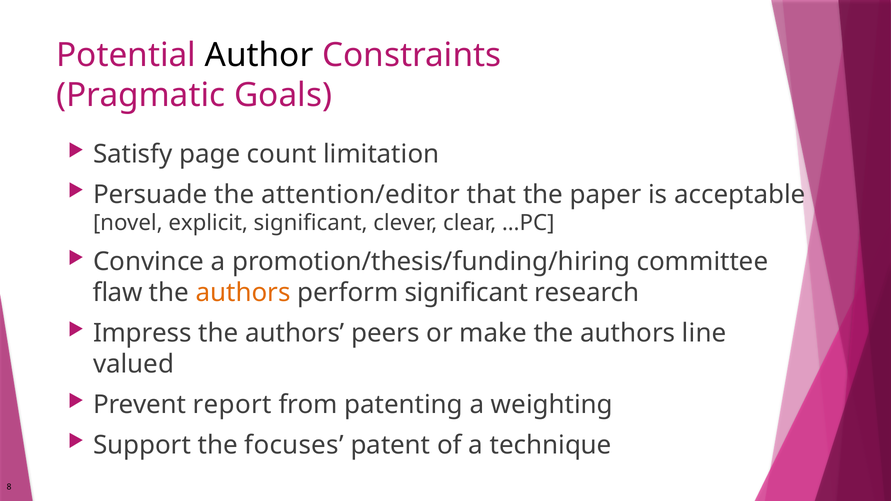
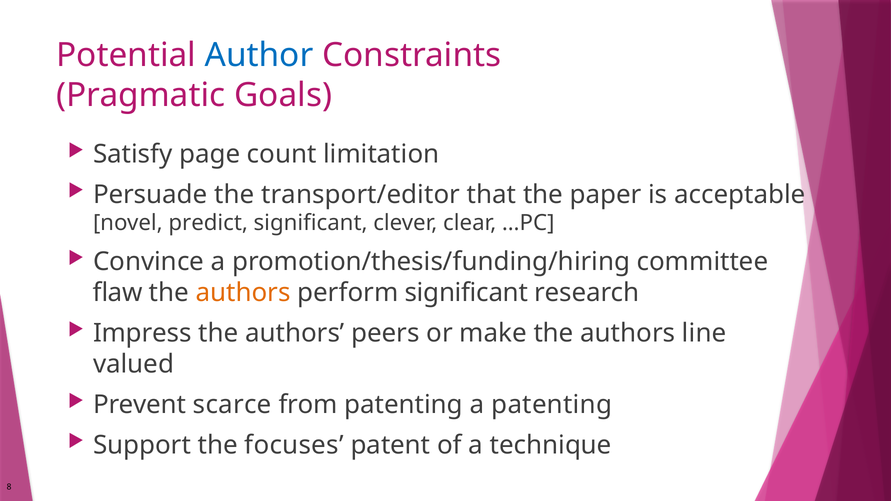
Author colour: black -> blue (259, 55)
attention/editor: attention/editor -> transport/editor (361, 195)
explicit: explicit -> predict (208, 223)
report: report -> scarce (232, 405)
a weighting: weighting -> patenting (552, 405)
